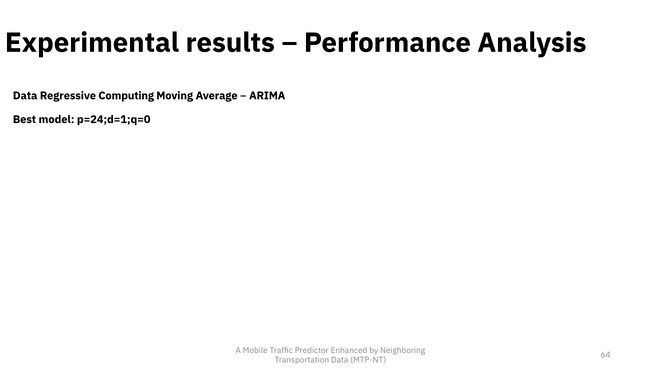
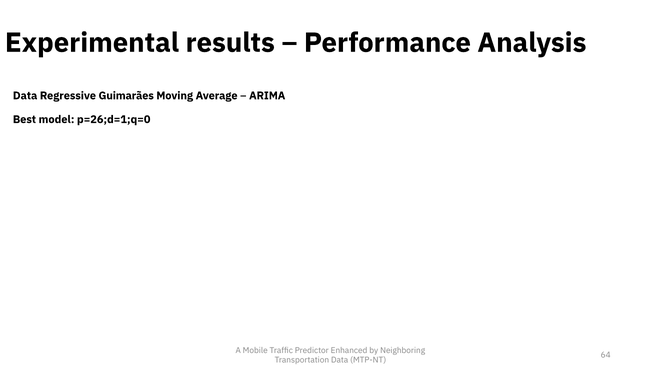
Computing: Computing -> Guimarães (126, 96)
p=24;d=1;q=0: p=24;d=1;q=0 -> p=26;d=1;q=0 (114, 119)
